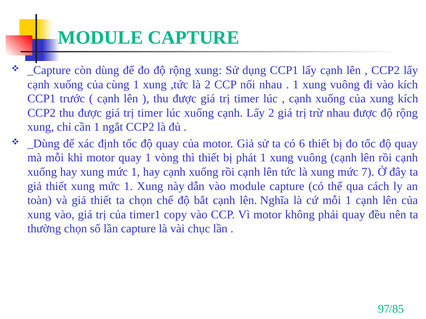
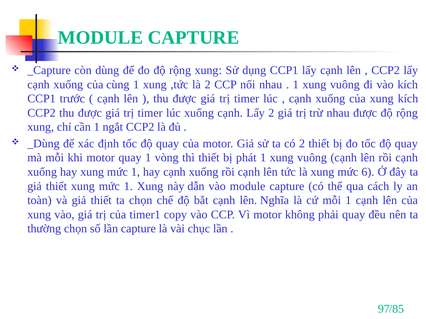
có 6: 6 -> 2 (302, 144)
7: 7 -> 6 (368, 172)
